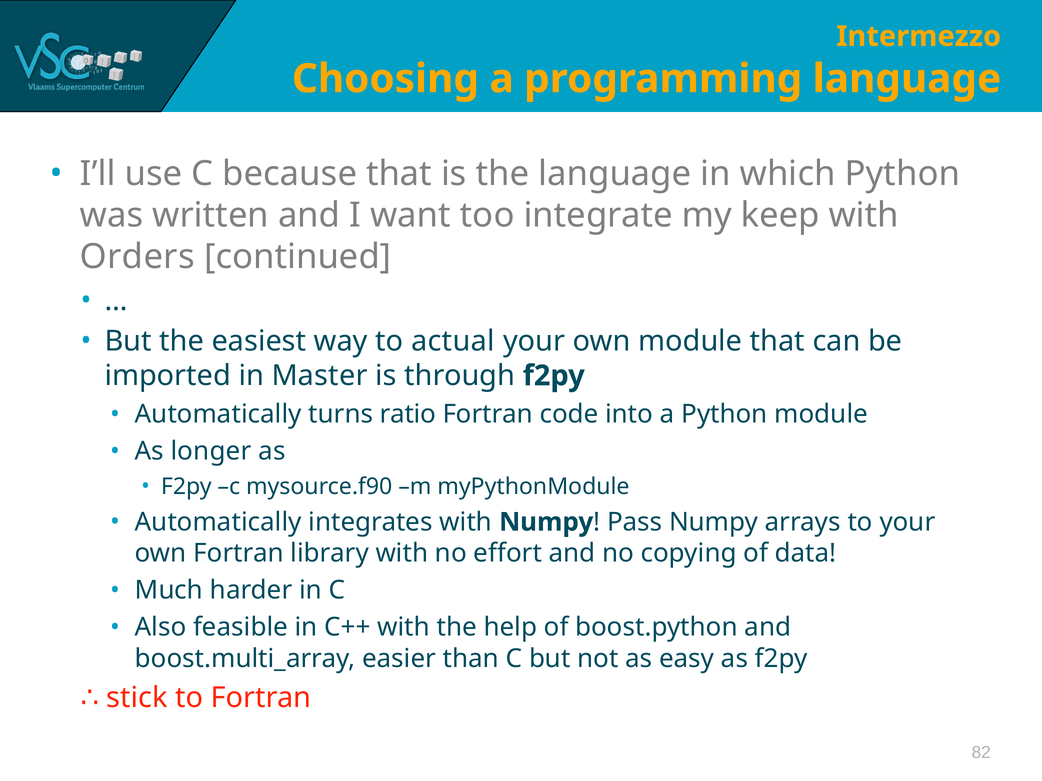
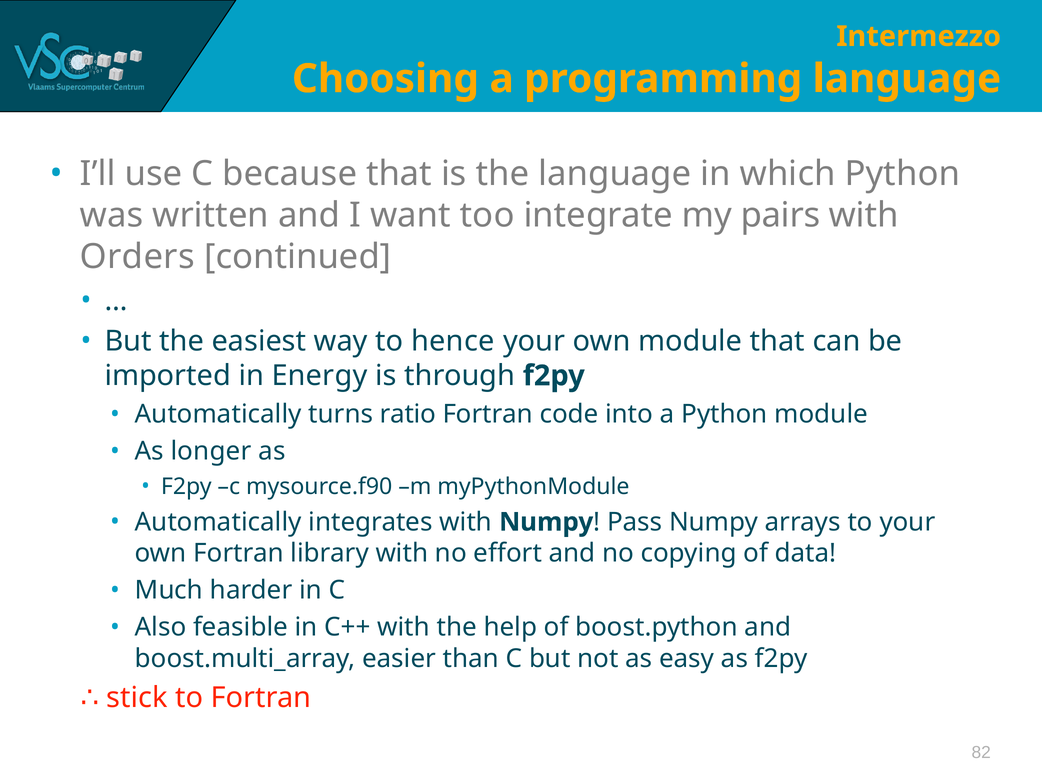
keep: keep -> pairs (780, 215)
actual: actual -> hence (453, 341)
Master: Master -> Energy (319, 376)
